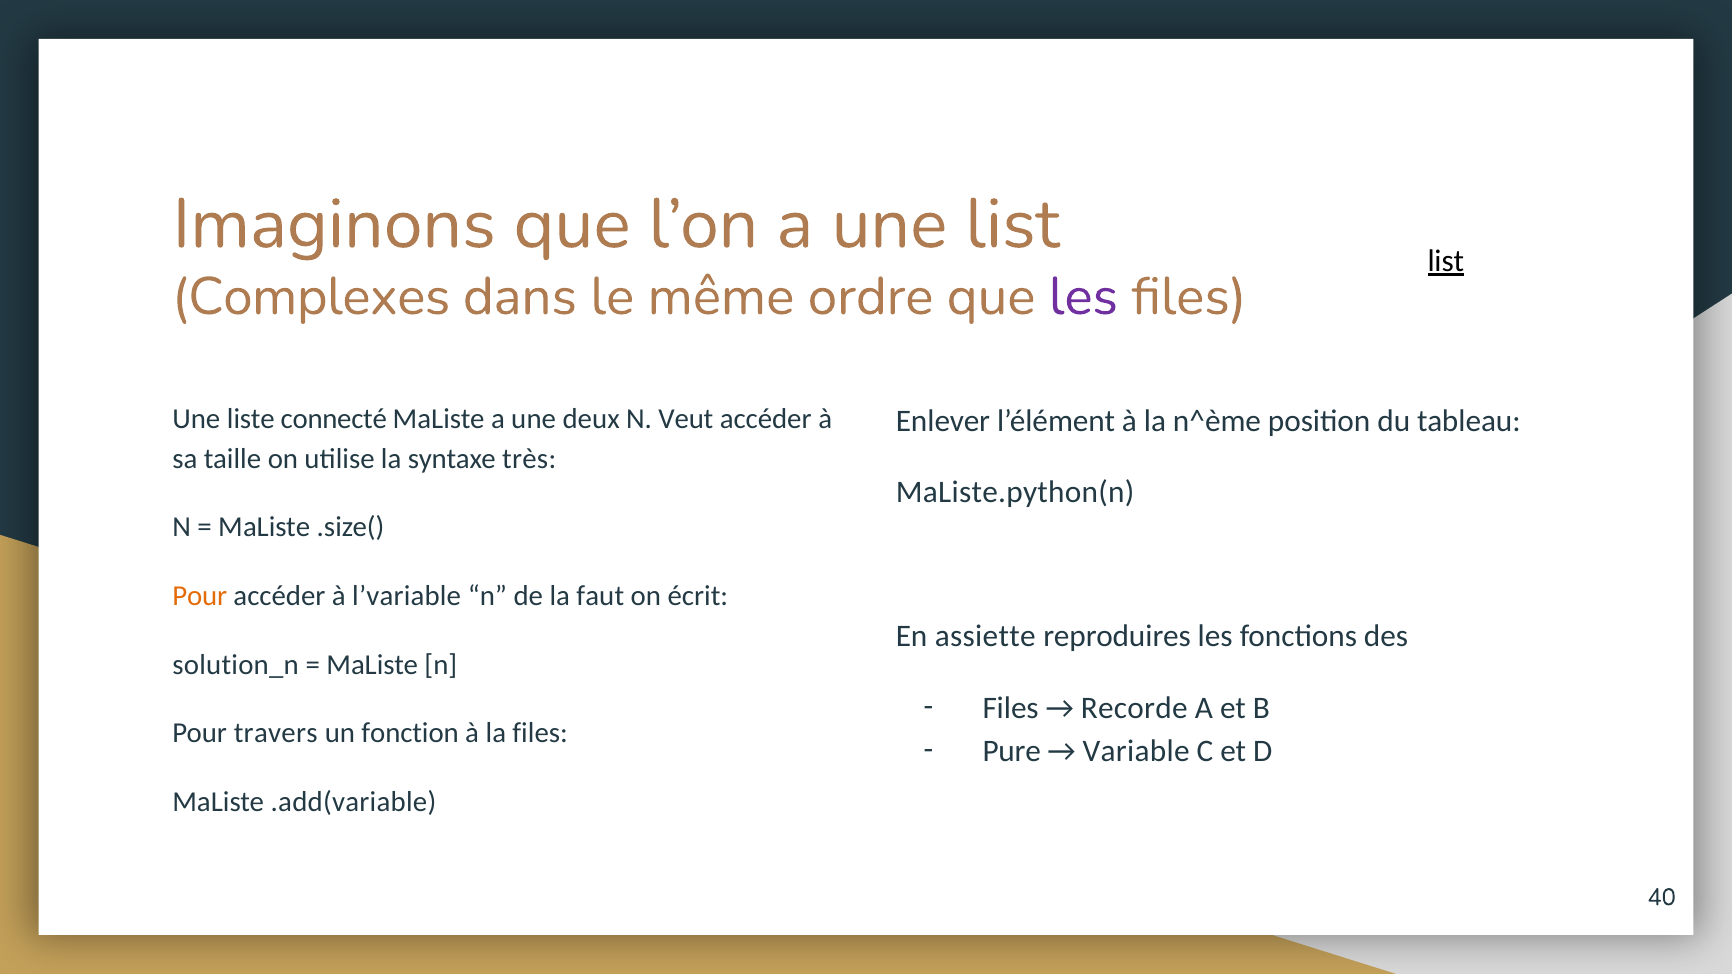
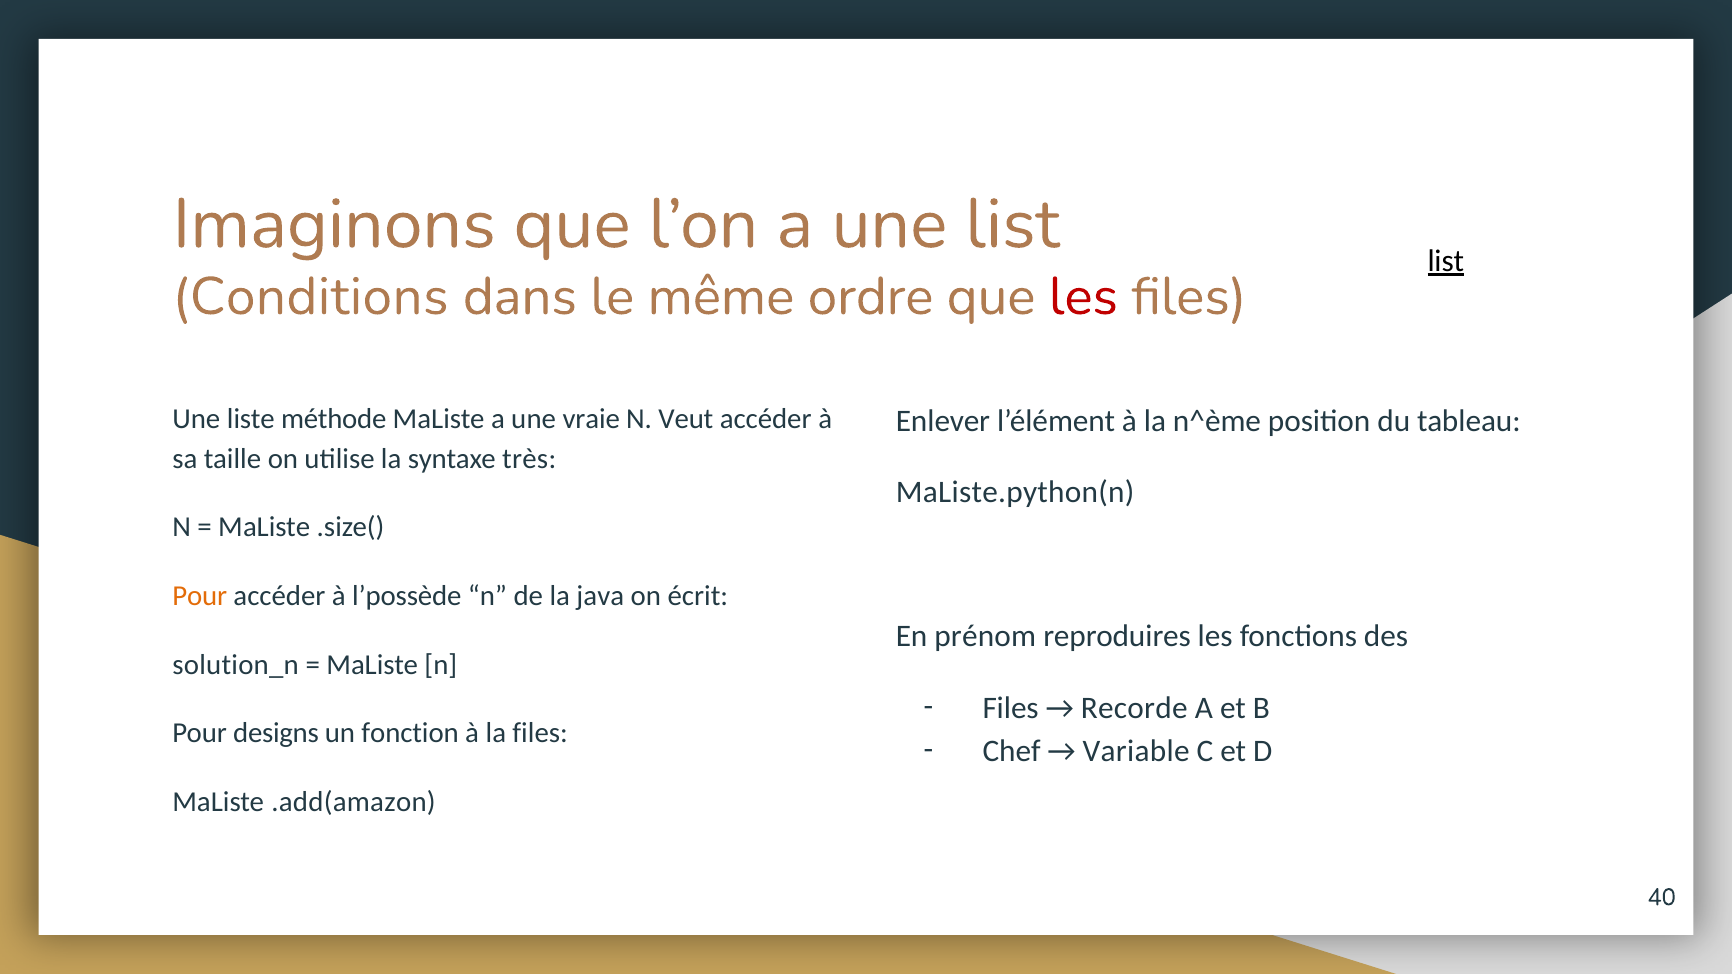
Complexes: Complexes -> Conditions (311, 297)
les colour: purple -> red (1083, 297)
connecté: connecté -> méthode (334, 419)
deux: deux -> vraie (591, 419)
l’variable: l’variable -> l’possède (407, 596)
faut: faut -> java (600, 596)
assiette: assiette -> prénom (985, 636)
travers: travers -> designs (276, 733)
Pure: Pure -> Chef (1012, 751)
.add(variable: .add(variable -> .add(amazon (353, 802)
